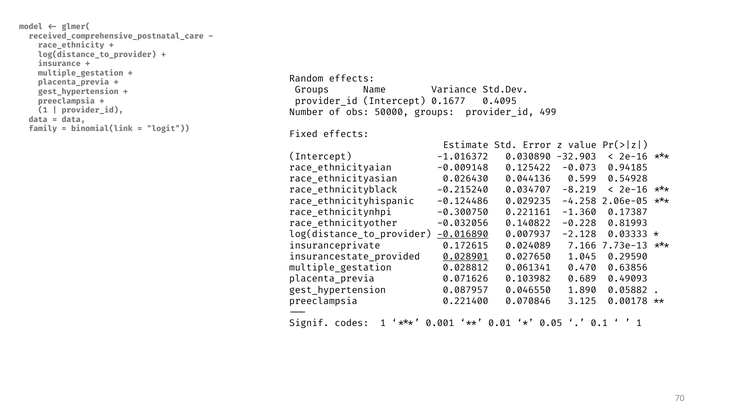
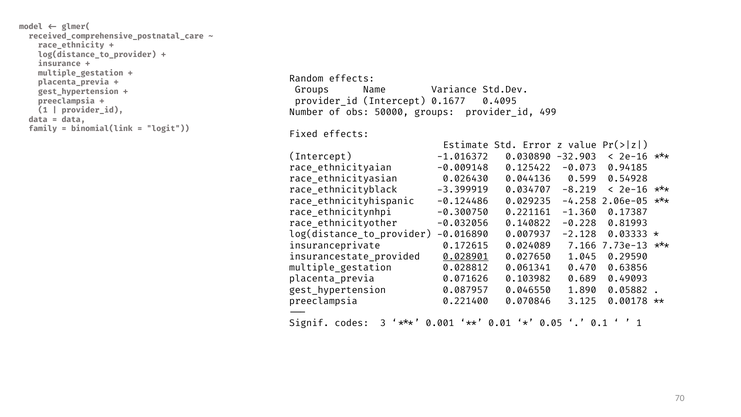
-0.215240: -0.215240 -> -3.399919 (463, 190)
-0.016890 underline: present -> none (463, 234)
codes 1: 1 -> 3 (383, 323)
